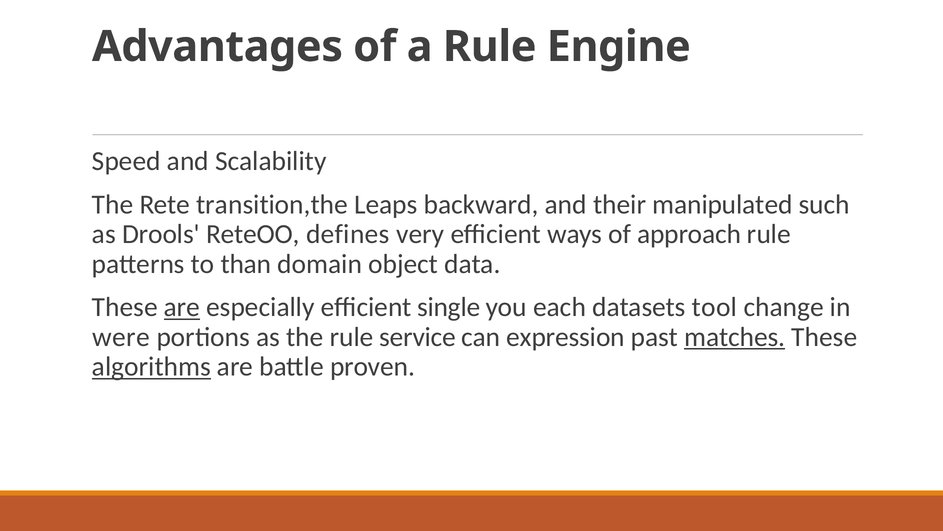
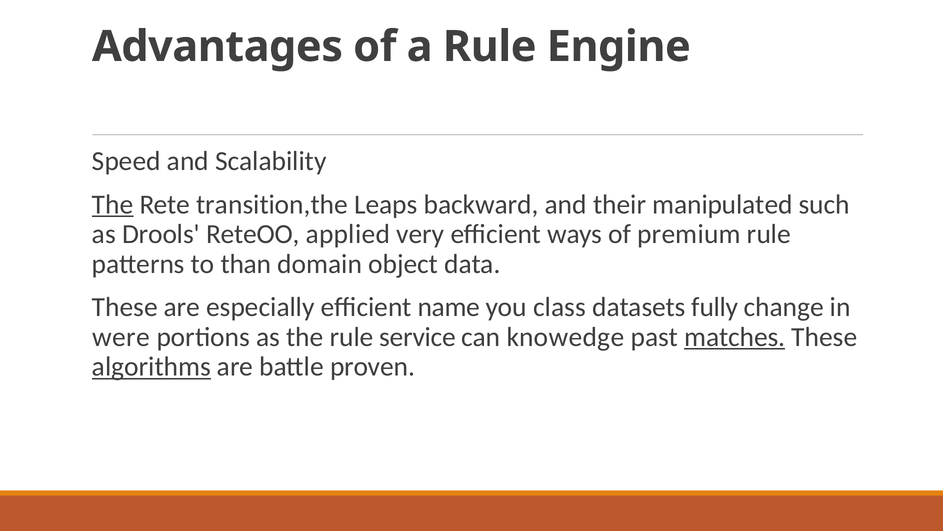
The underline: none -> present (113, 204)
defines: defines -> applied (348, 234)
approach: approach -> premium (689, 234)
are underline: present -> none (182, 307)
single: single -> name (449, 307)
each: each -> class (559, 307)
tool: tool -> fully (715, 307)
expression: expression -> knowedge (565, 337)
